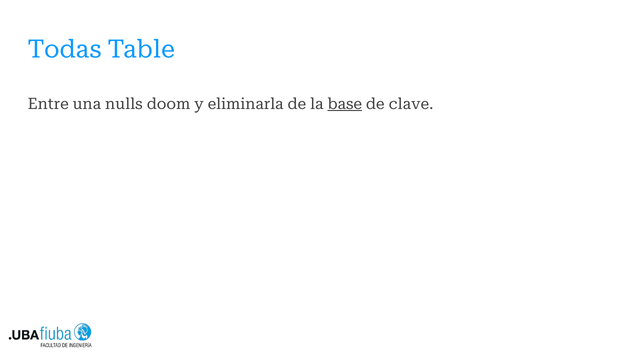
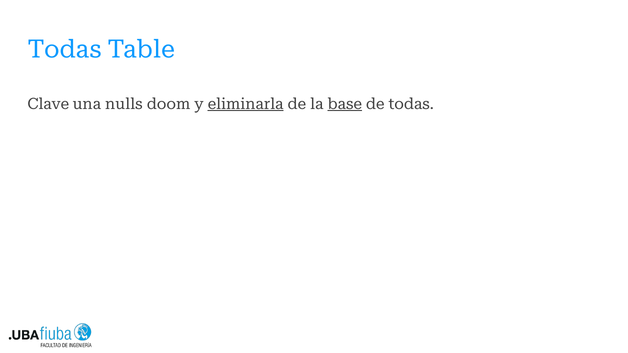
Entre: Entre -> Clave (48, 104)
eliminarla underline: none -> present (246, 104)
de clave: clave -> todas (411, 104)
